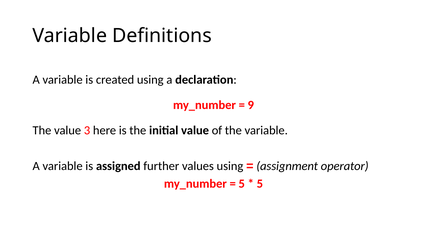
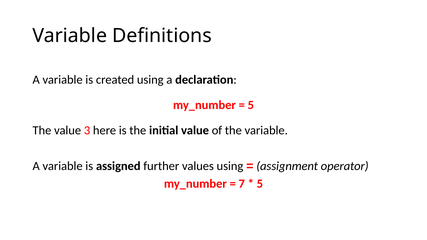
9: 9 -> 5 (251, 105)
5: 5 -> 7 (242, 184)
